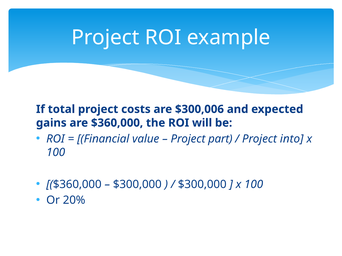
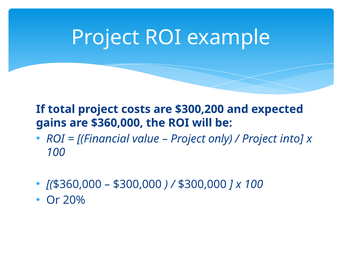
$300,006: $300,006 -> $300,200 (199, 109)
part: part -> only (220, 139)
